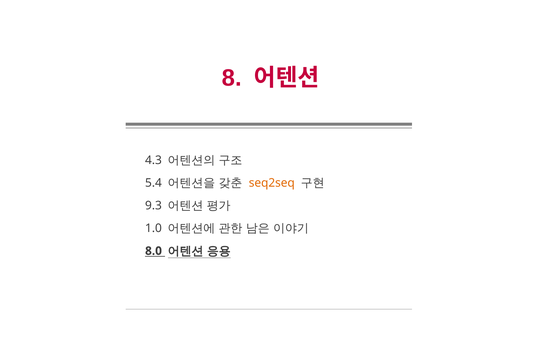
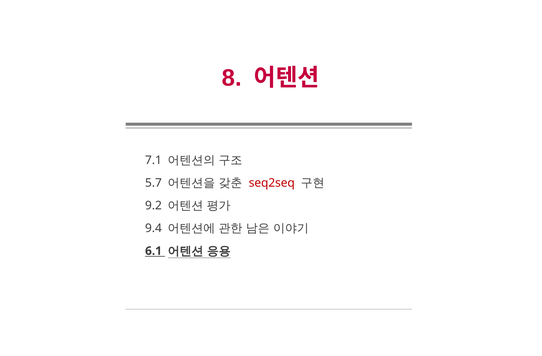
4.3: 4.3 -> 7.1 (153, 160)
5.4: 5.4 -> 5.7 (153, 183)
seq2seq colour: orange -> red (272, 183)
9.3: 9.3 -> 9.2 (153, 206)
1.0: 1.0 -> 9.4 (153, 228)
8.0: 8.0 -> 6.1 (154, 251)
